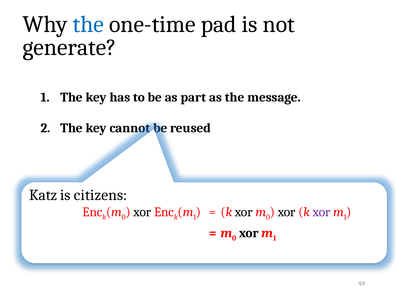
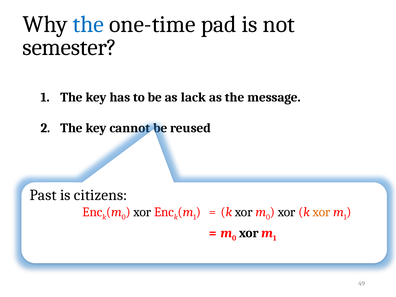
generate: generate -> semester (70, 47)
part: part -> lack (193, 97)
Katz: Katz -> Past (43, 195)
xor colour: purple -> orange (322, 212)
